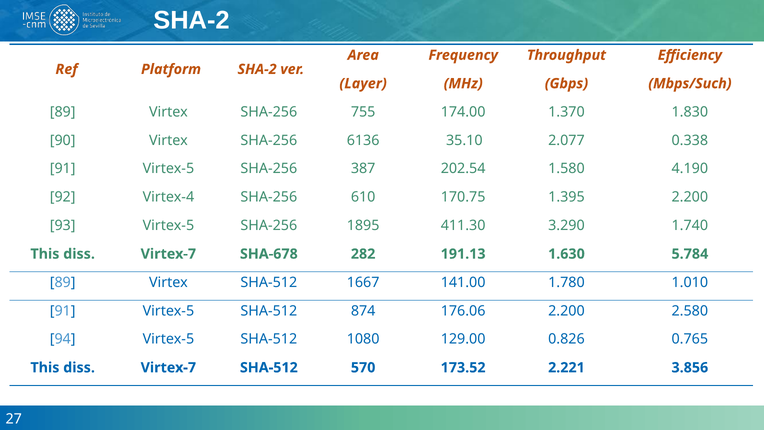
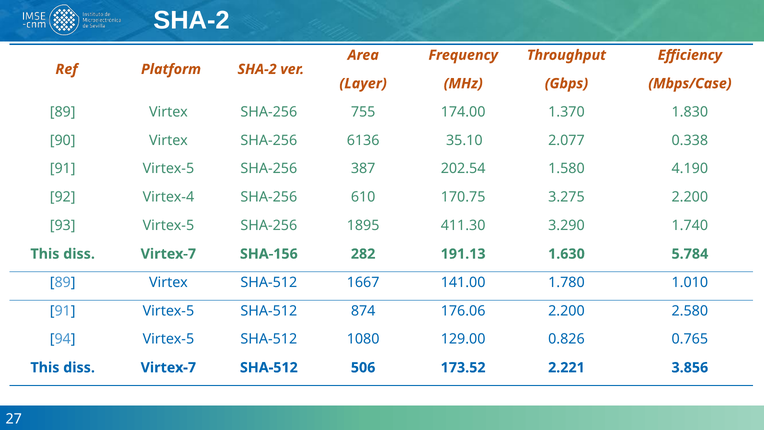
Mbps/Such: Mbps/Such -> Mbps/Case (690, 84)
1.395: 1.395 -> 3.275 (566, 197)
SHA-678: SHA-678 -> SHA-156 (269, 254)
570: 570 -> 506 (363, 367)
